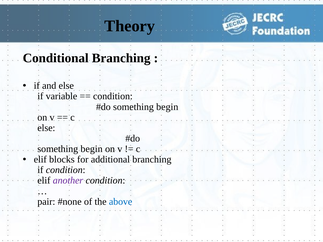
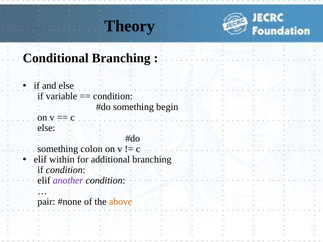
begin: begin -> colon (92, 149)
blocks: blocks -> within (62, 160)
above colour: blue -> orange (121, 202)
